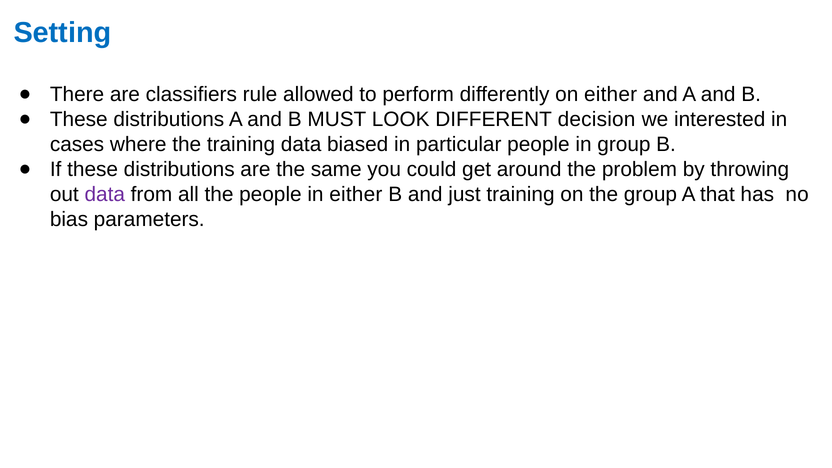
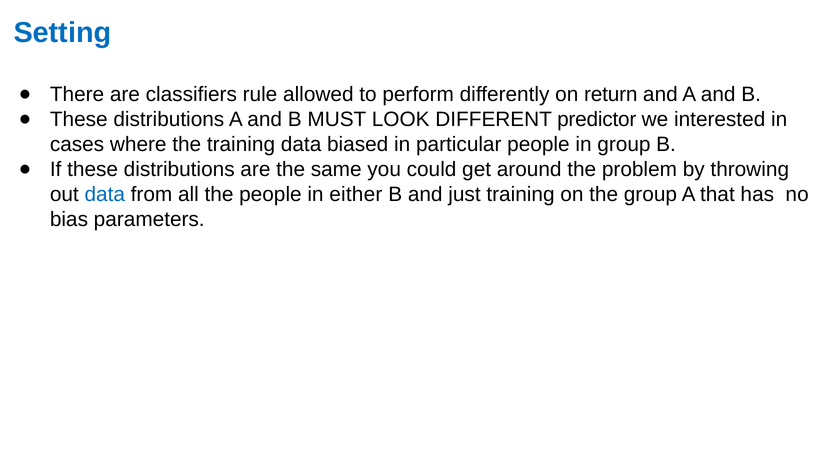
on either: either -> return (611, 94)
decision: decision -> predictor (597, 119)
data colour: purple -> blue (105, 194)
